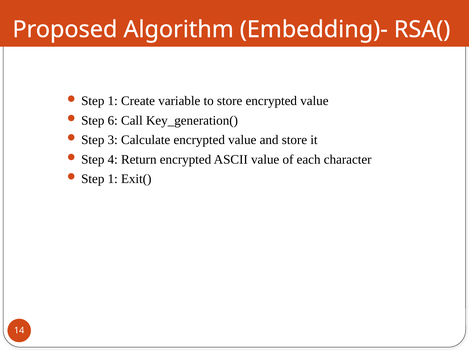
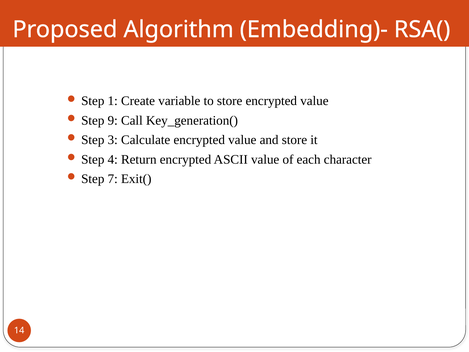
6: 6 -> 9 (113, 120)
1: 1 -> 7 (113, 179)
